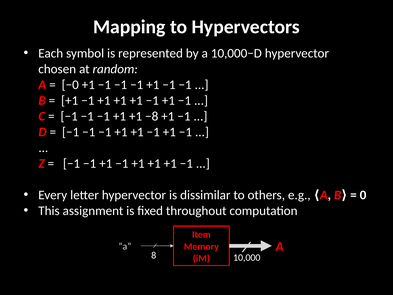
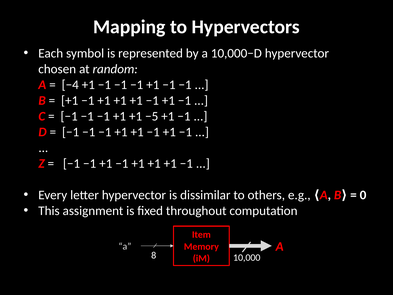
−0: −0 -> −4 (70, 85)
−8: −8 -> −5 (152, 116)
